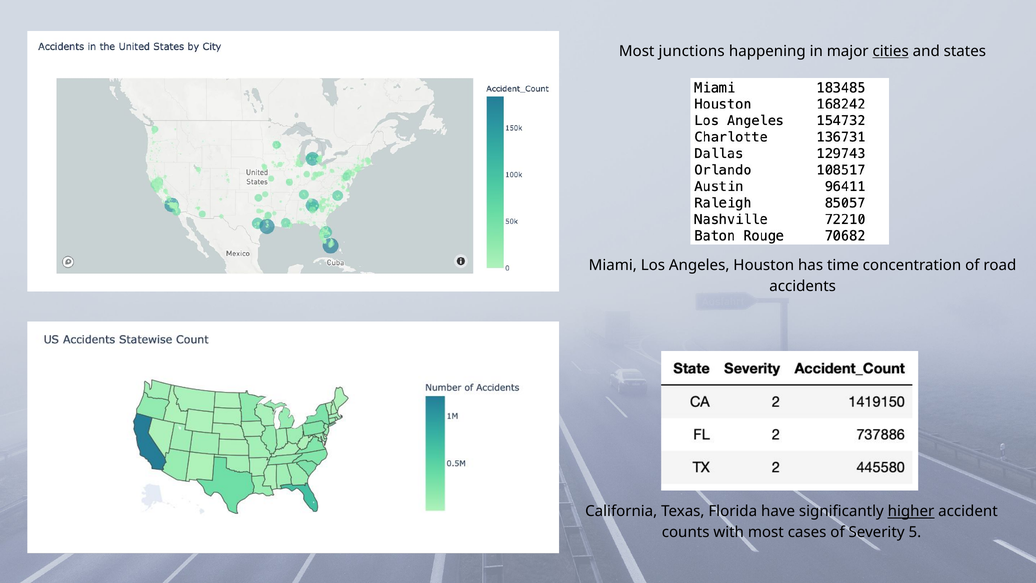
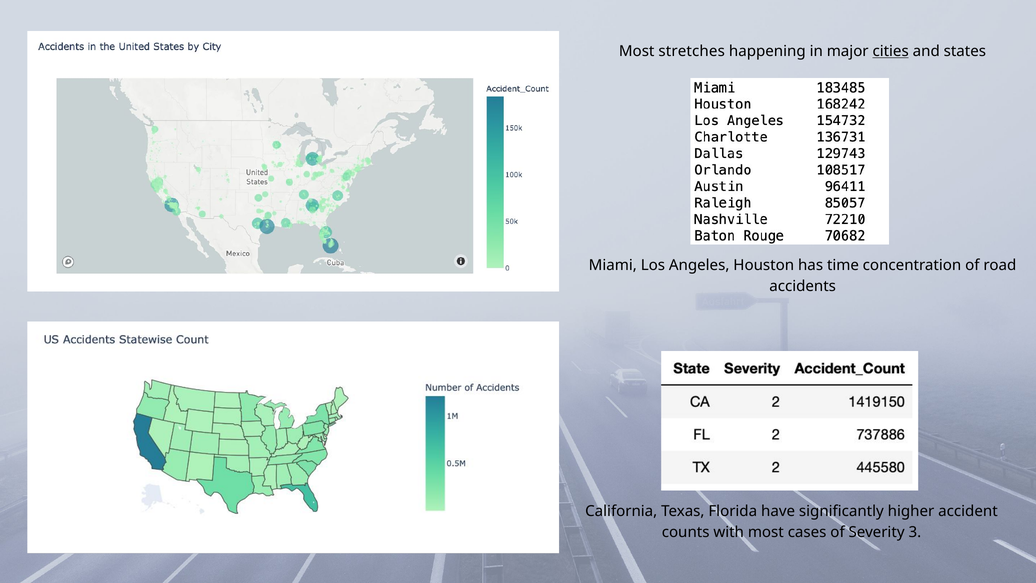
junctions: junctions -> stretches (692, 51)
higher underline: present -> none (911, 511)
5: 5 -> 3 (915, 532)
